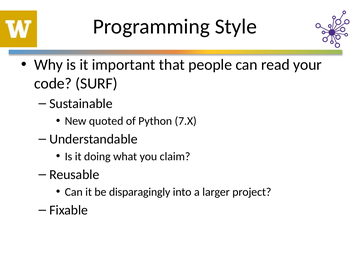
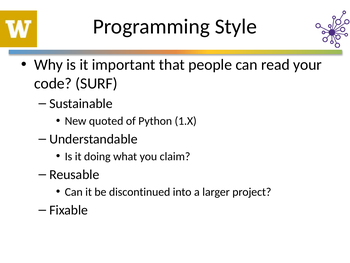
7.X: 7.X -> 1.X (186, 121)
disparagingly: disparagingly -> discontinued (140, 192)
